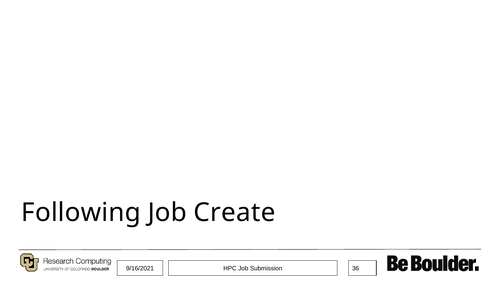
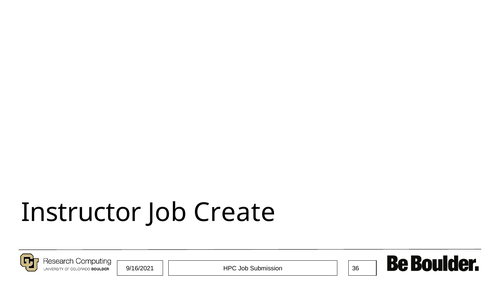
Following: Following -> Instructor (81, 213)
